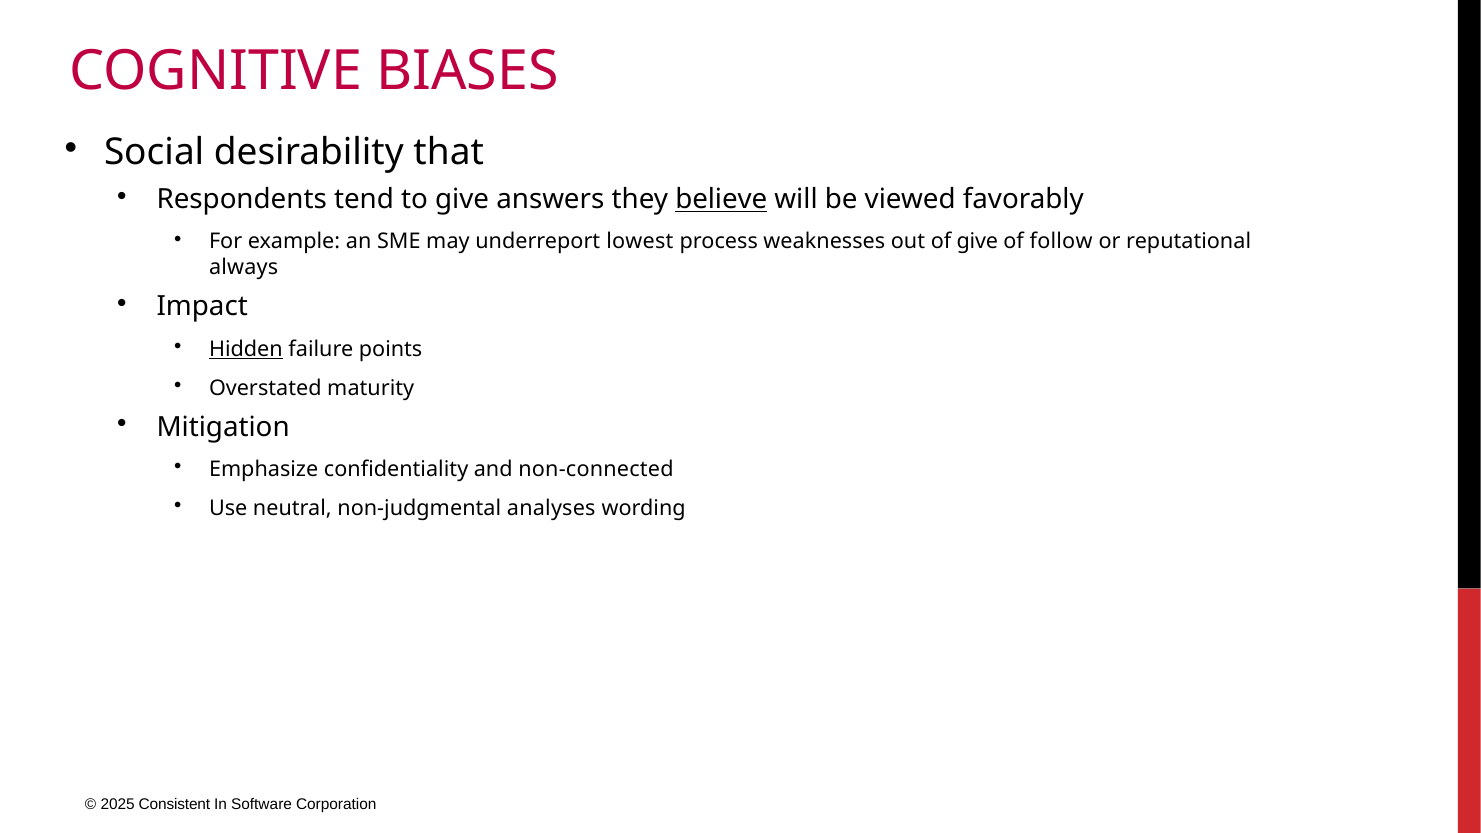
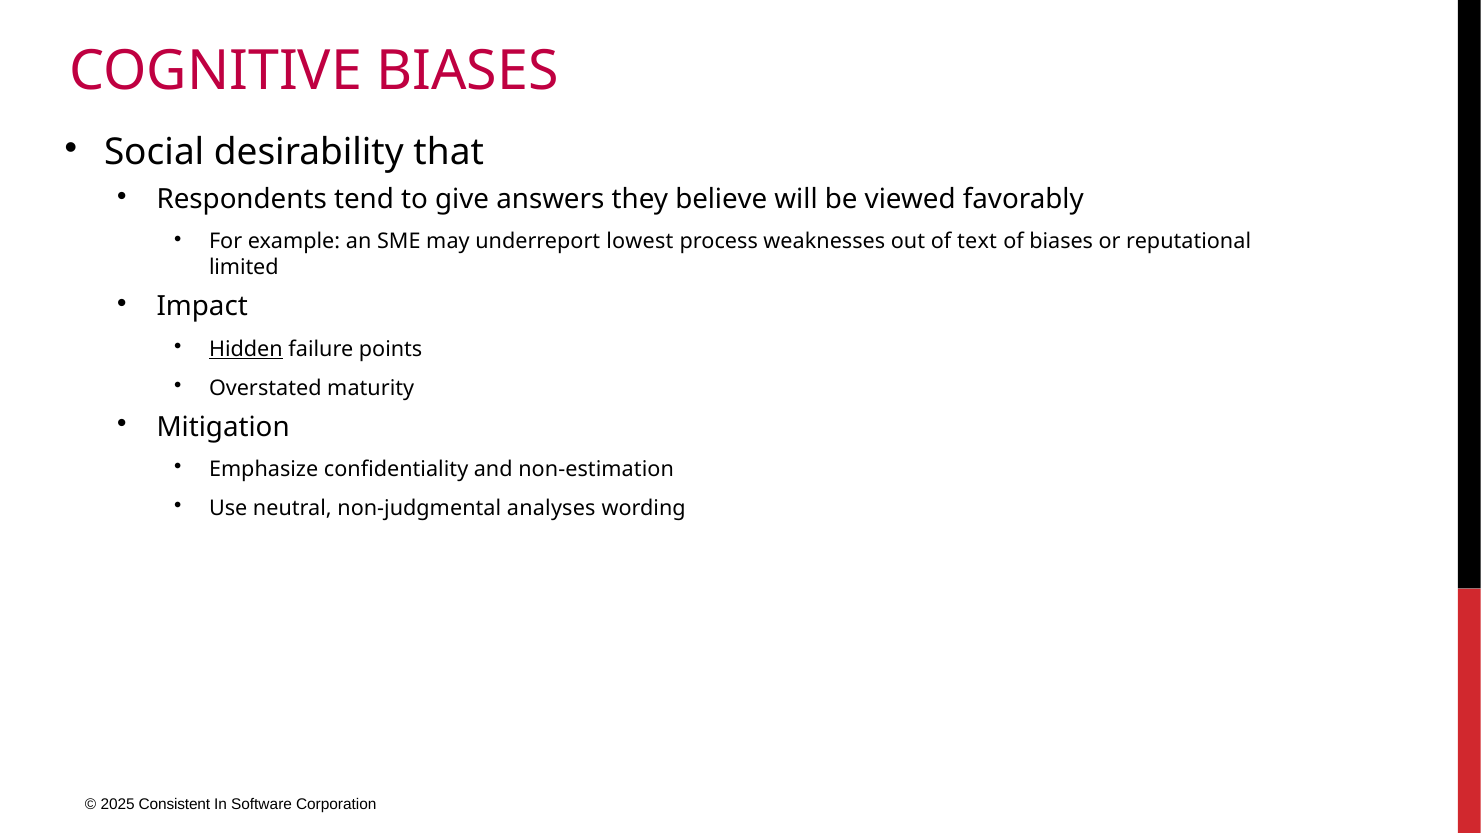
believe underline: present -> none (721, 199)
of give: give -> text (977, 242)
of follow: follow -> biases (1061, 242)
always: always -> limited (244, 268)
non-connected: non-connected -> non-estimation (596, 469)
